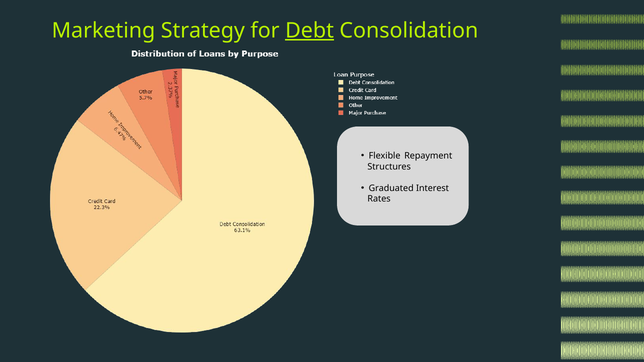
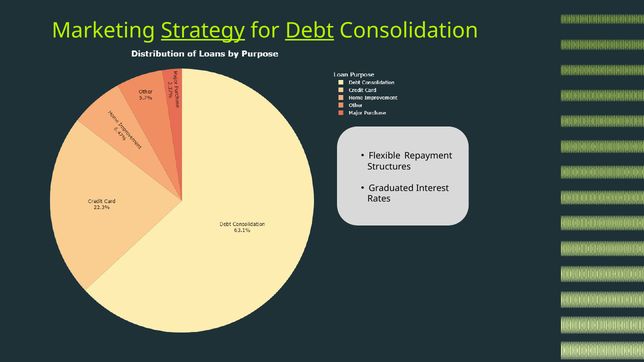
Strategy underline: none -> present (203, 30)
